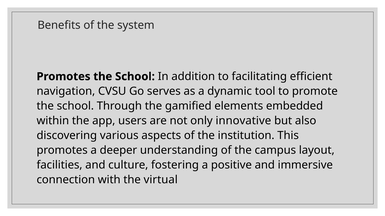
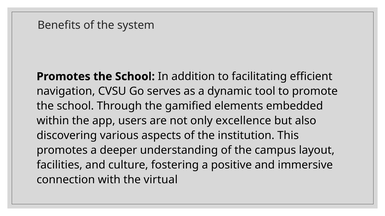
innovative: innovative -> excellence (243, 121)
